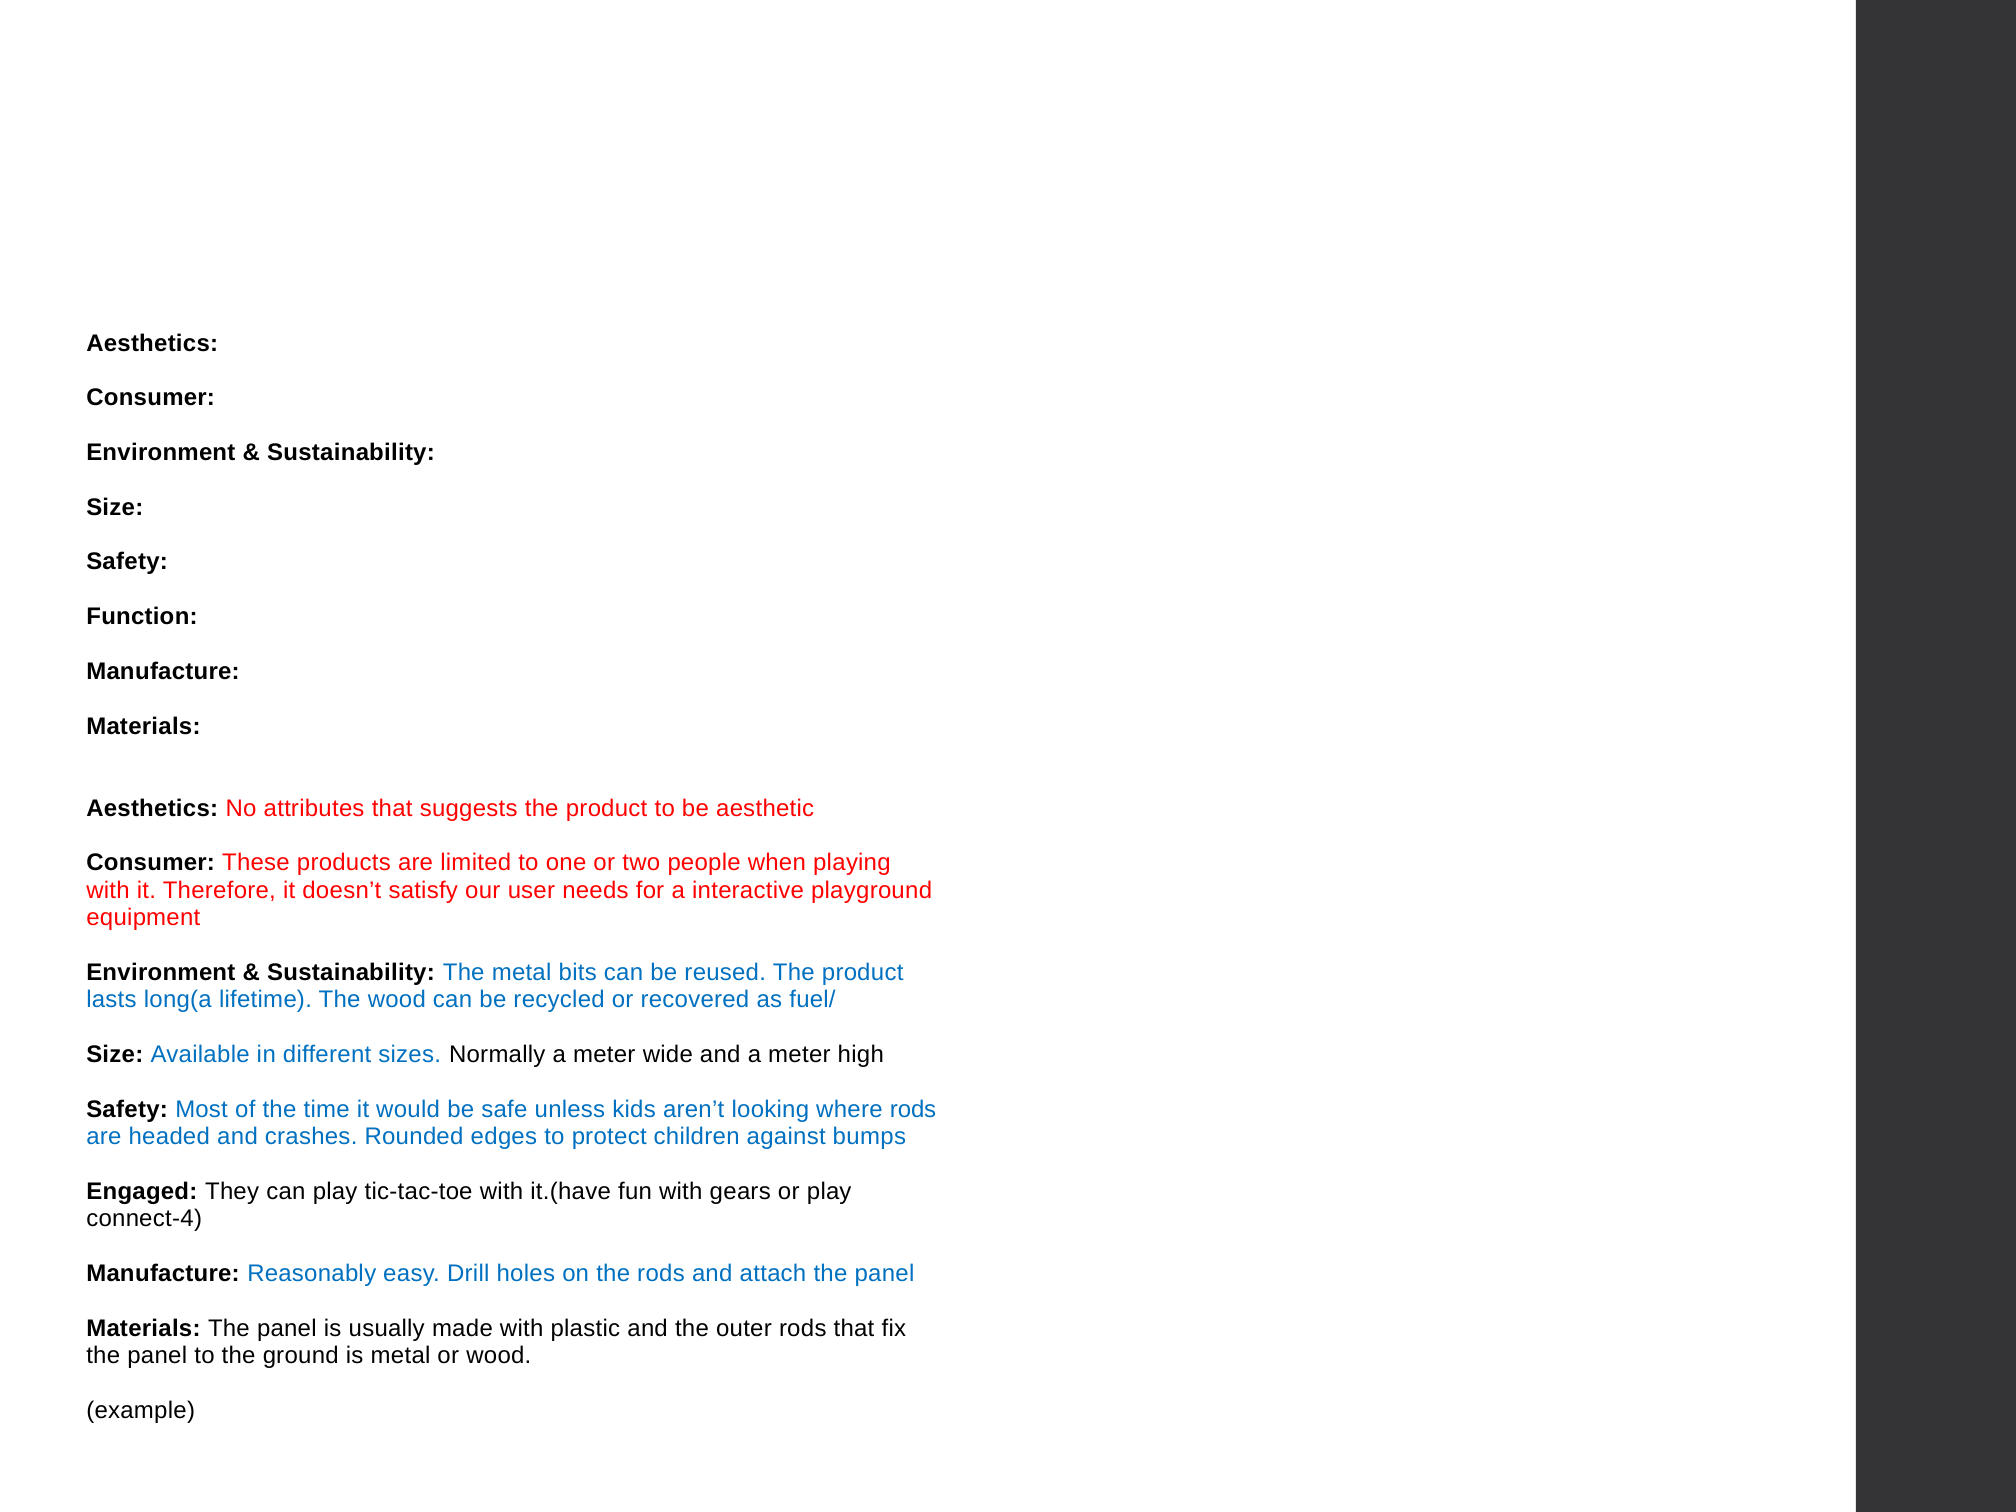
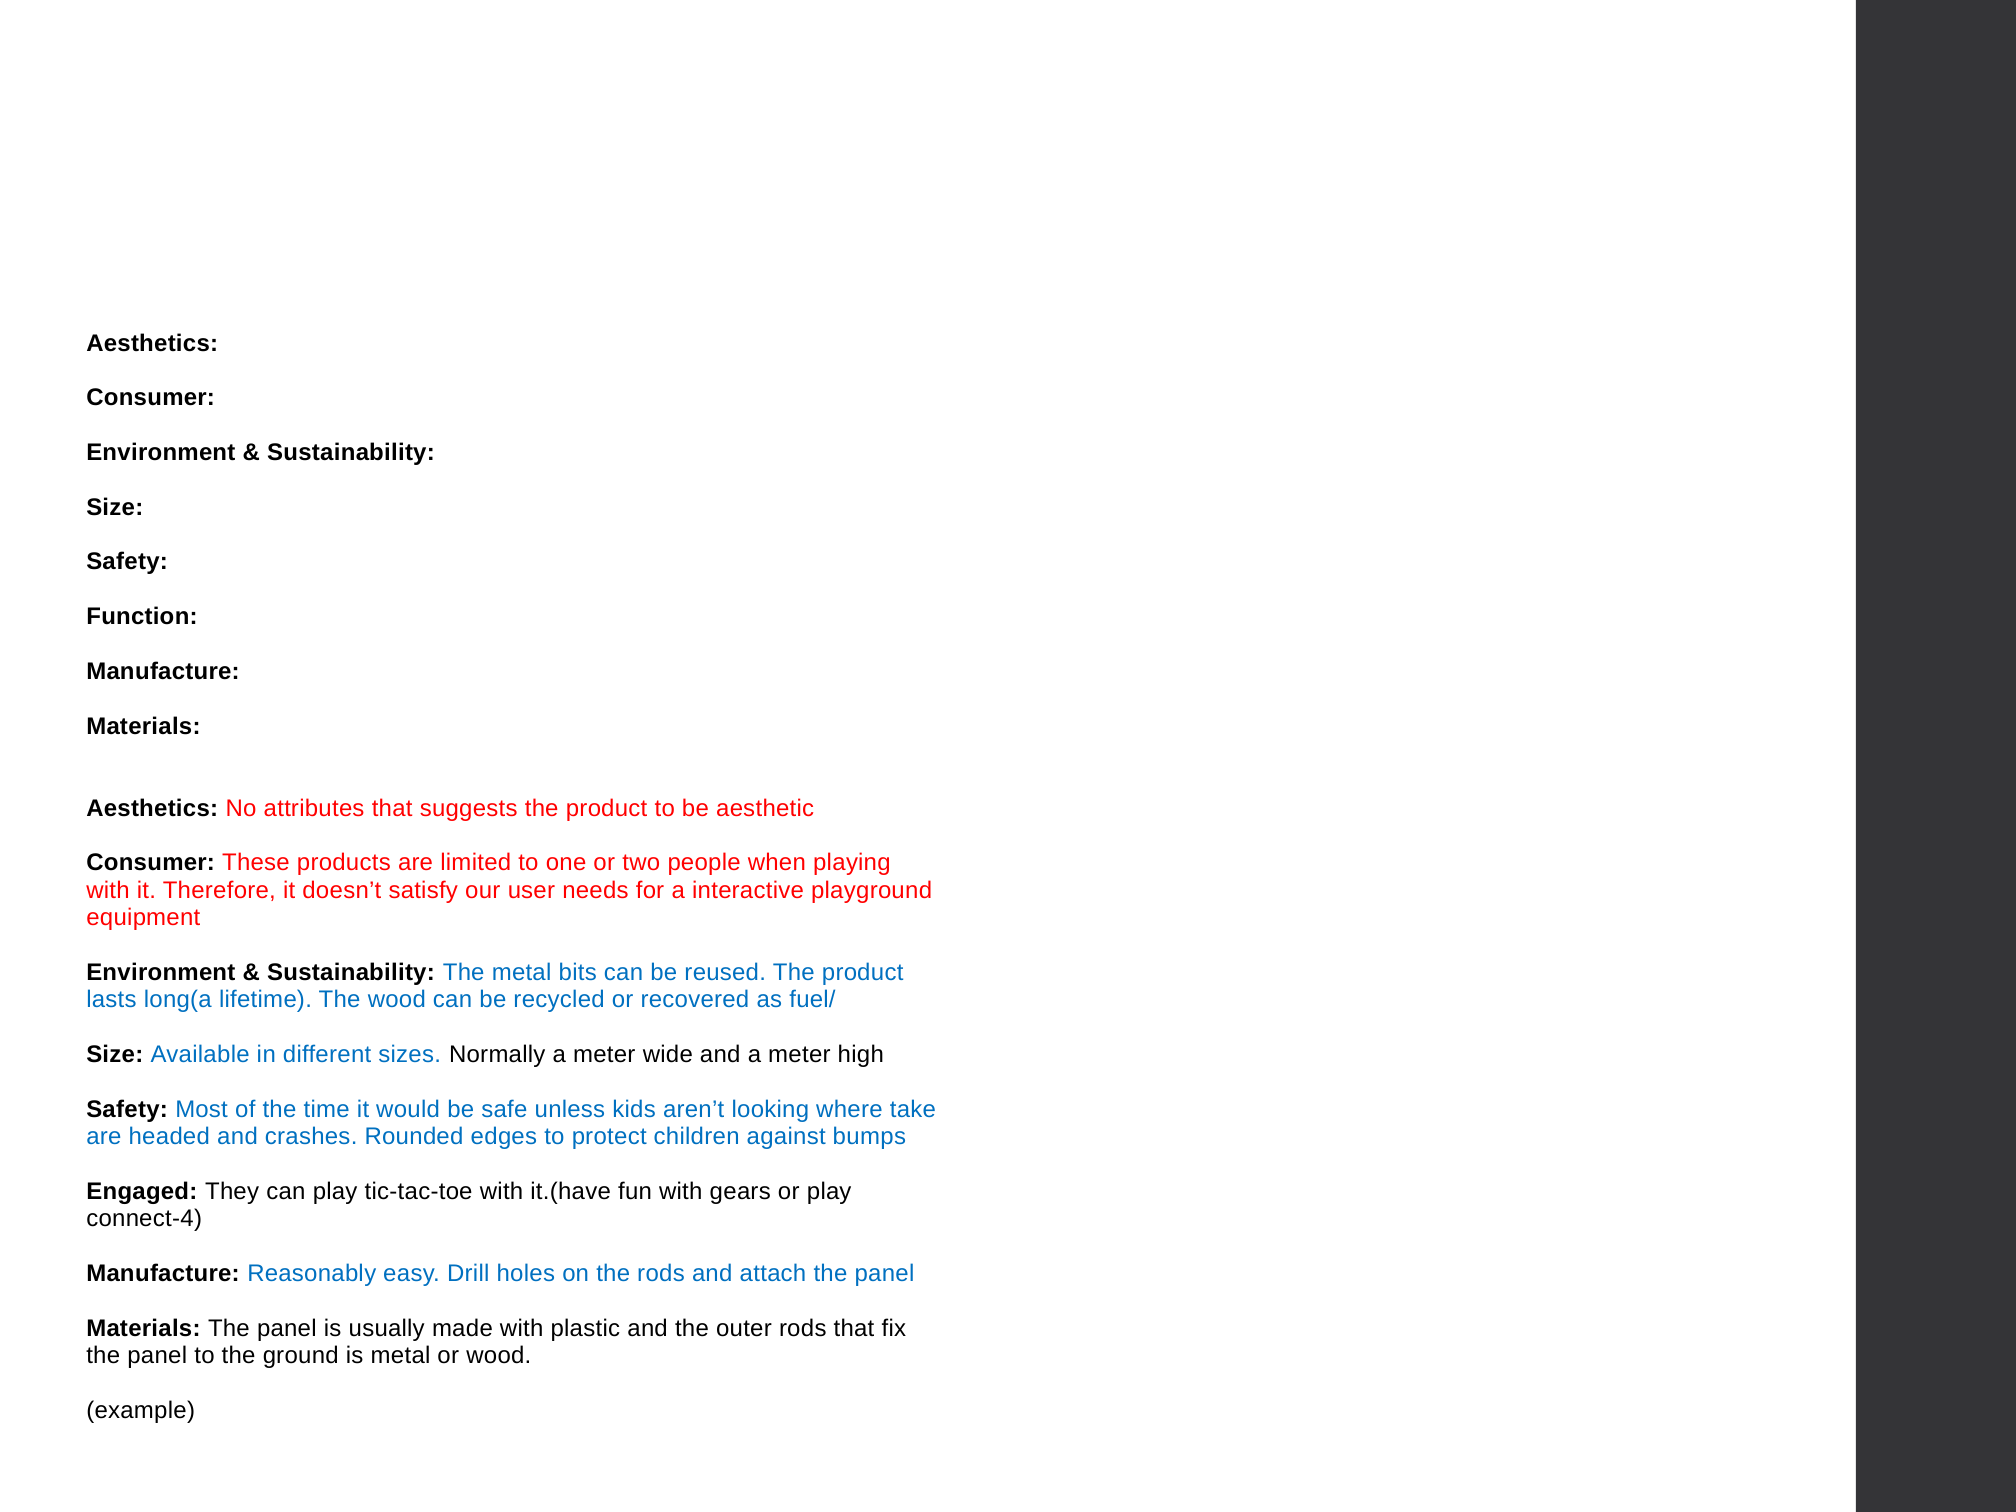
where rods: rods -> take (913, 1109)
